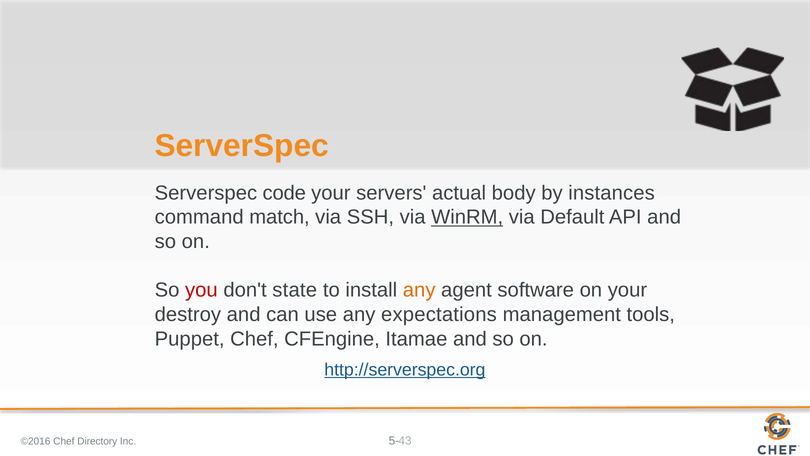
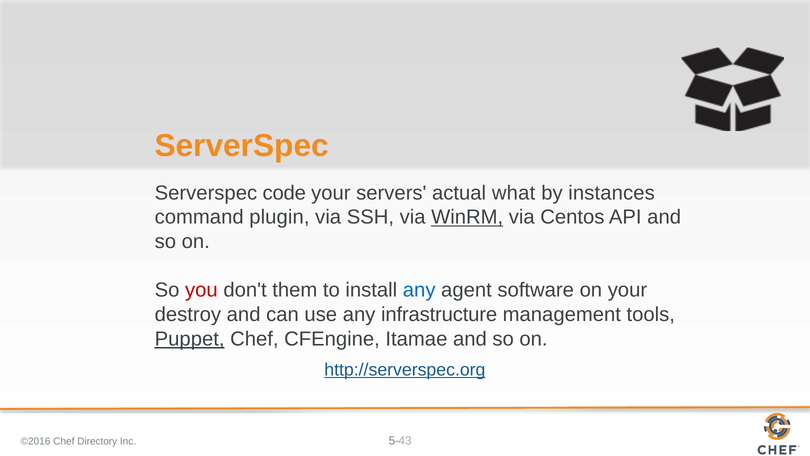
body: body -> what (514, 193)
match: match -> plugin (279, 217)
Default: Default -> Centos (572, 217)
state: state -> them (295, 290)
any colour: orange -> blue (419, 290)
expectations: expectations -> infrastructure (439, 314)
Puppet underline: none -> present (190, 339)
